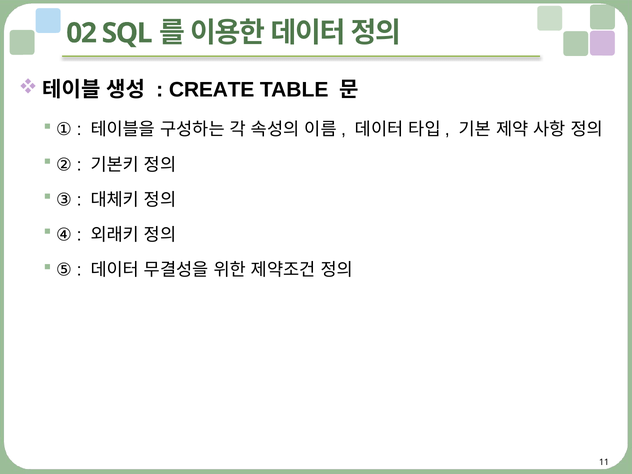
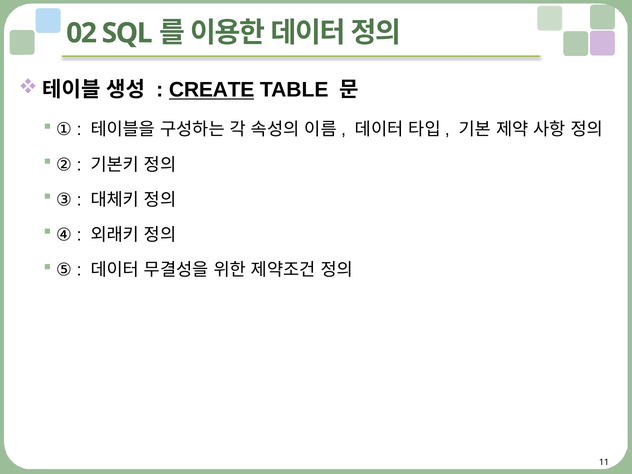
CREATE underline: none -> present (212, 90)
